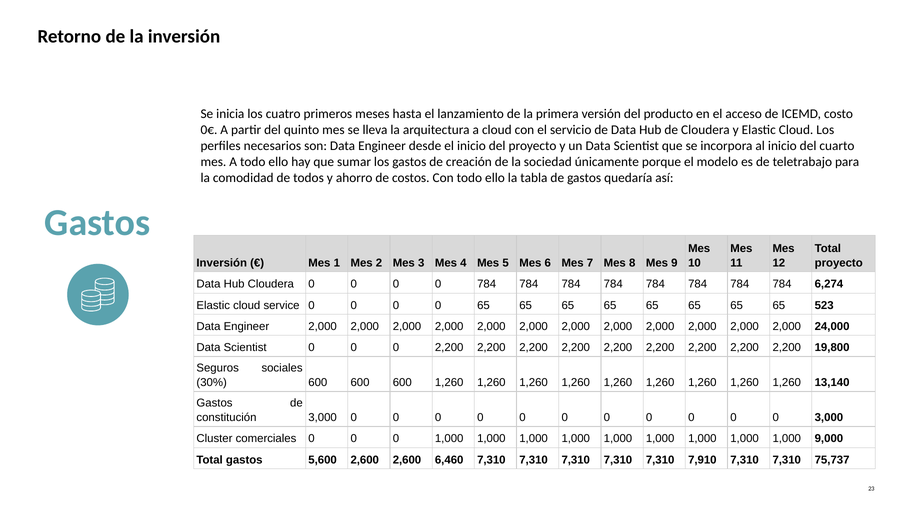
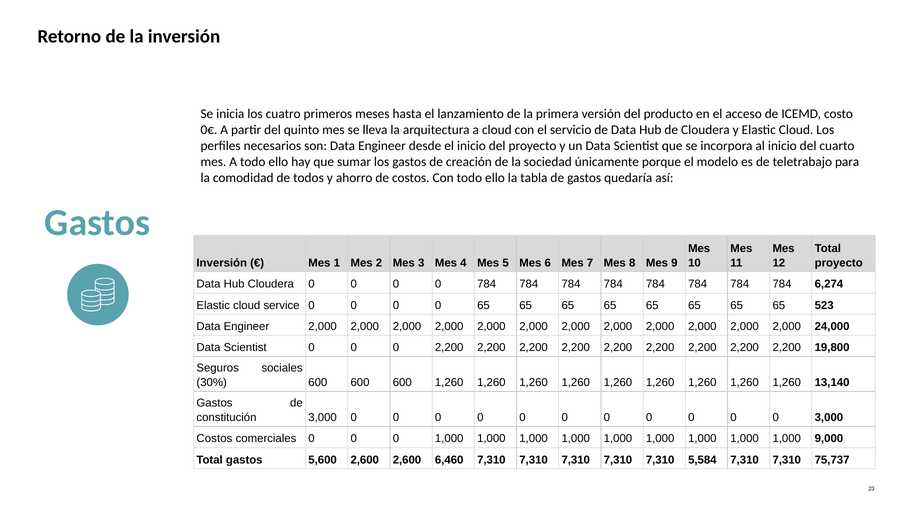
Cluster: Cluster -> Costos (214, 439)
7,910: 7,910 -> 5,584 (702, 460)
